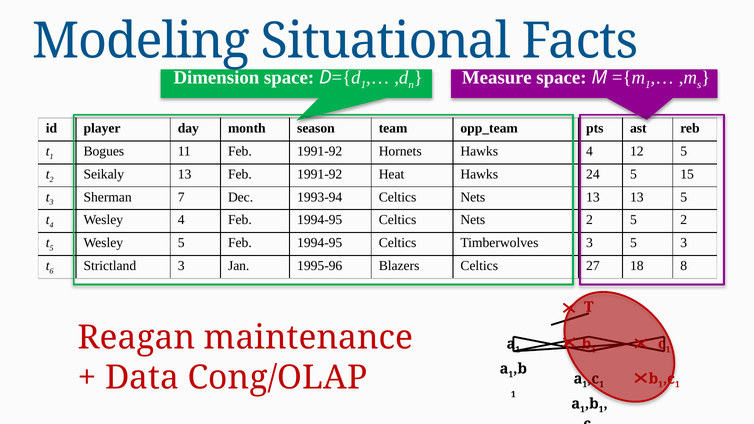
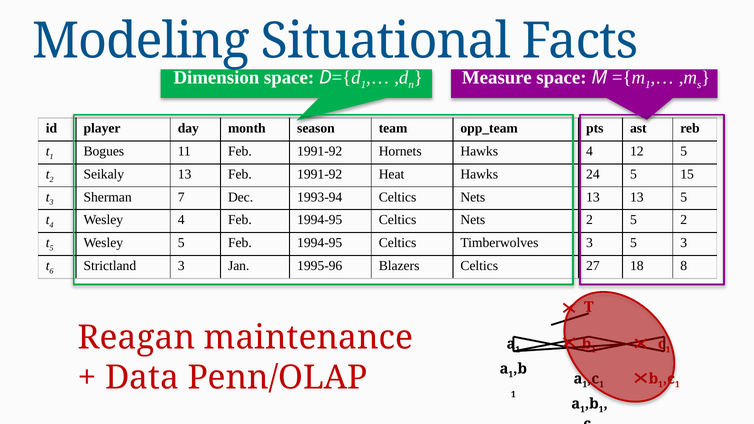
Cong/OLAP: Cong/OLAP -> Penn/OLAP (278, 378)
